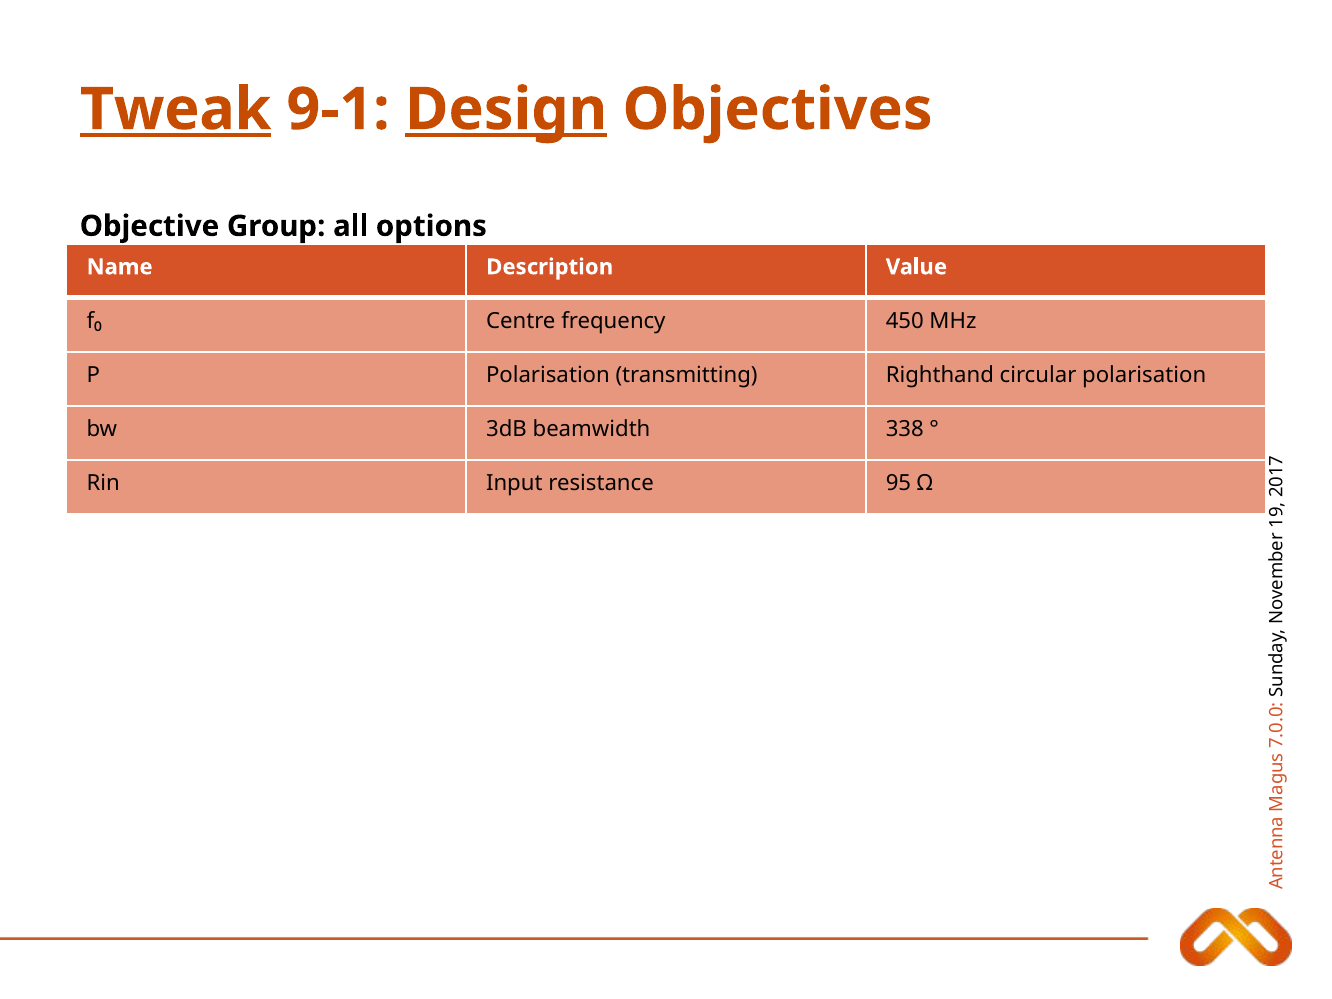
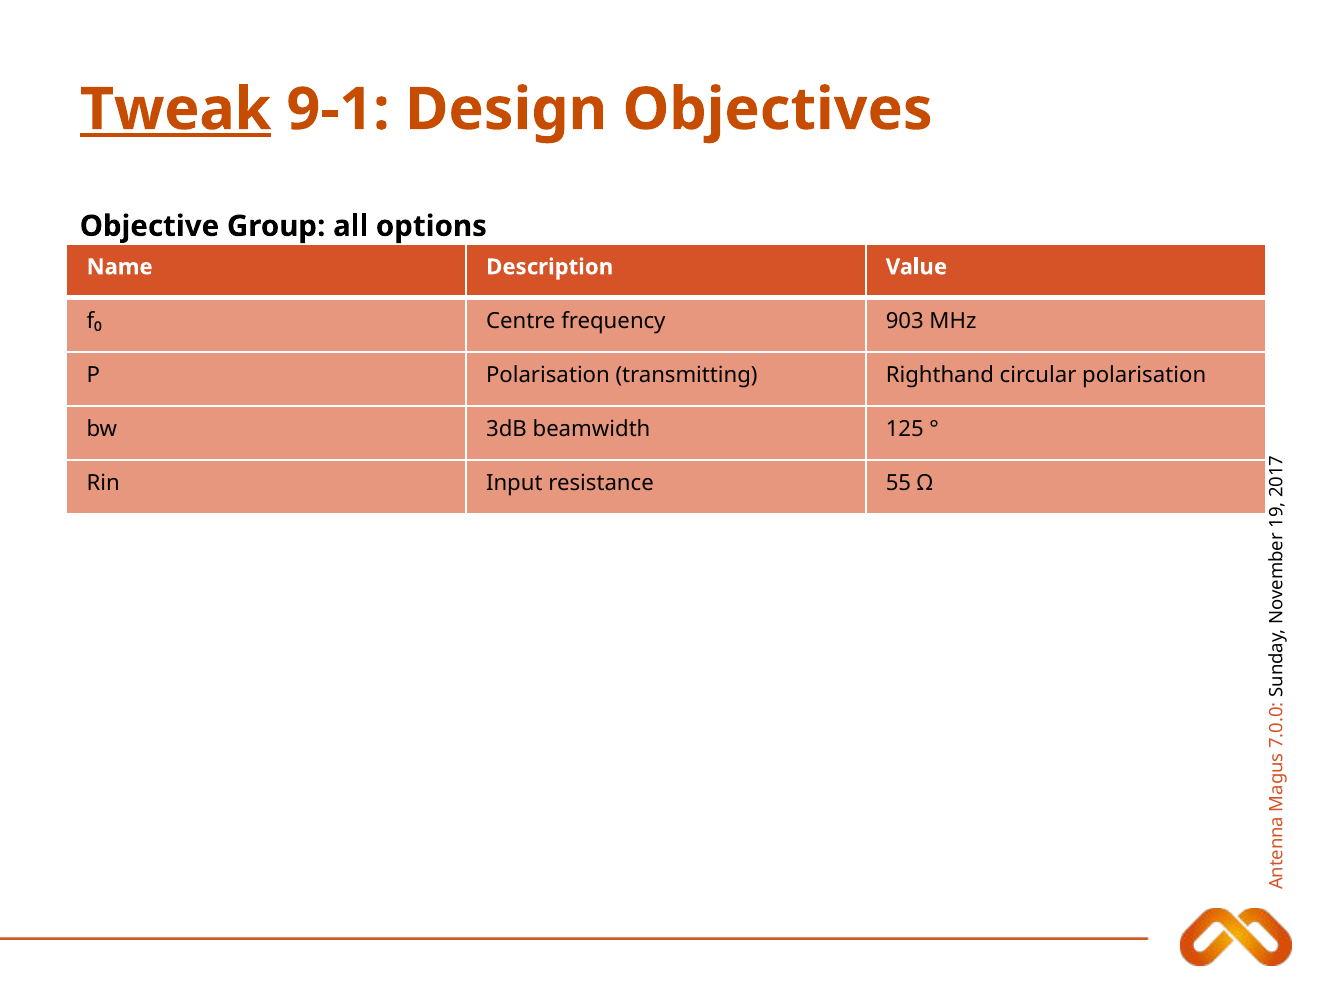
Design underline: present -> none (506, 110)
450: 450 -> 903 (905, 321)
338: 338 -> 125 (905, 429)
95: 95 -> 55 (898, 483)
